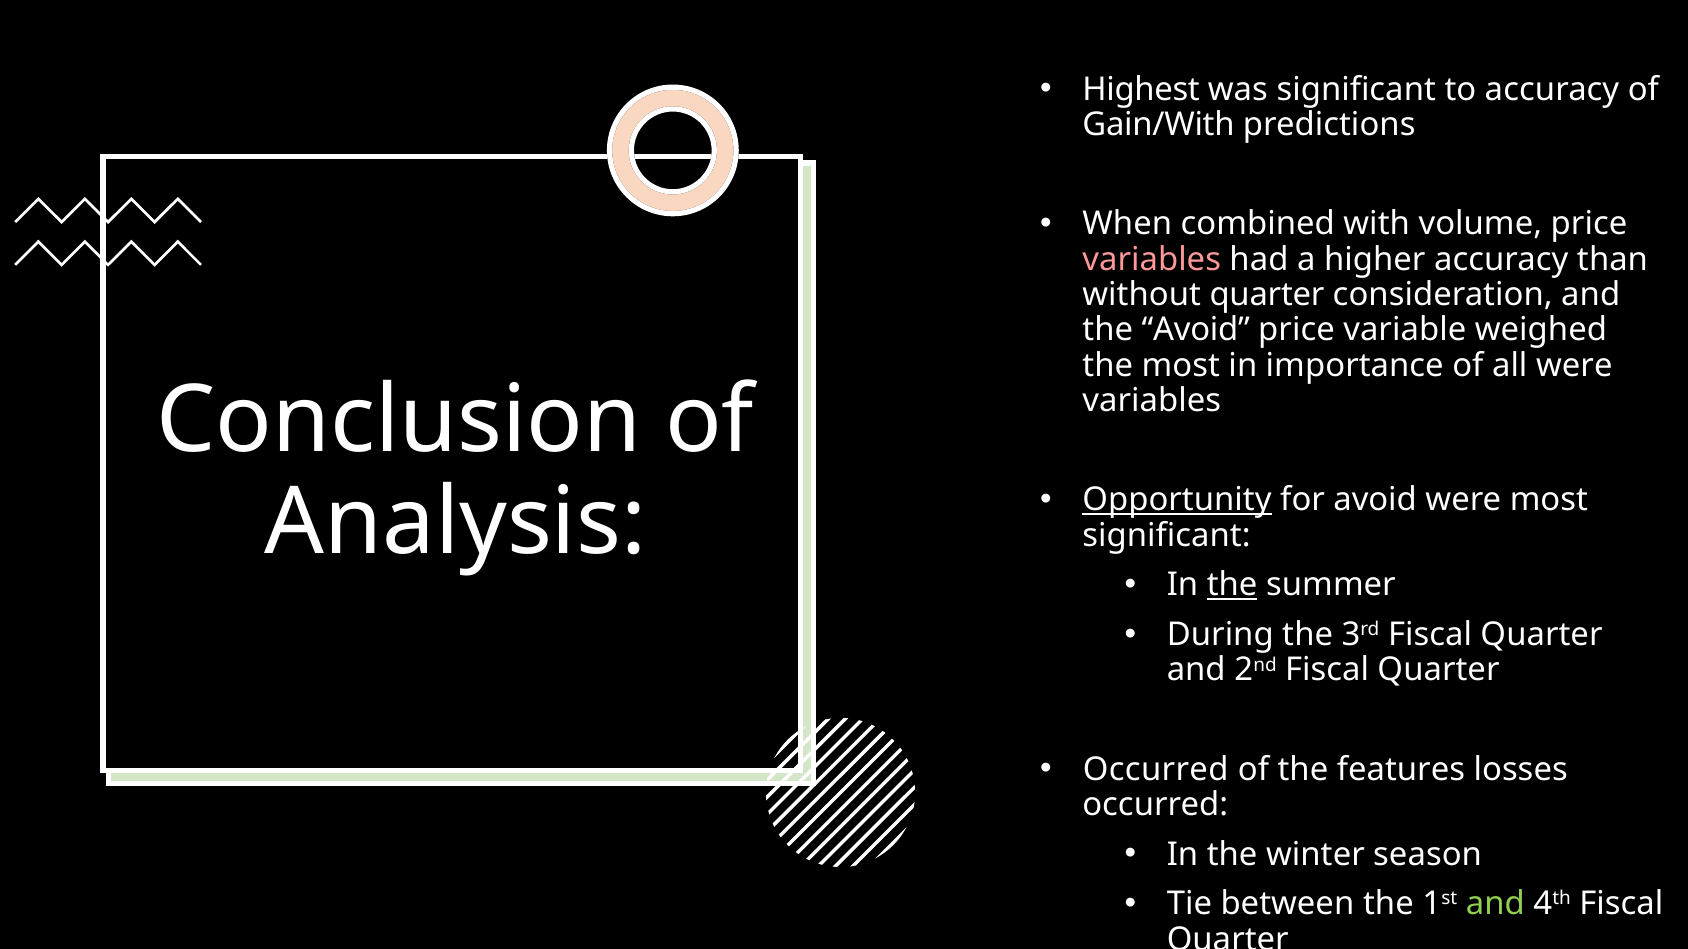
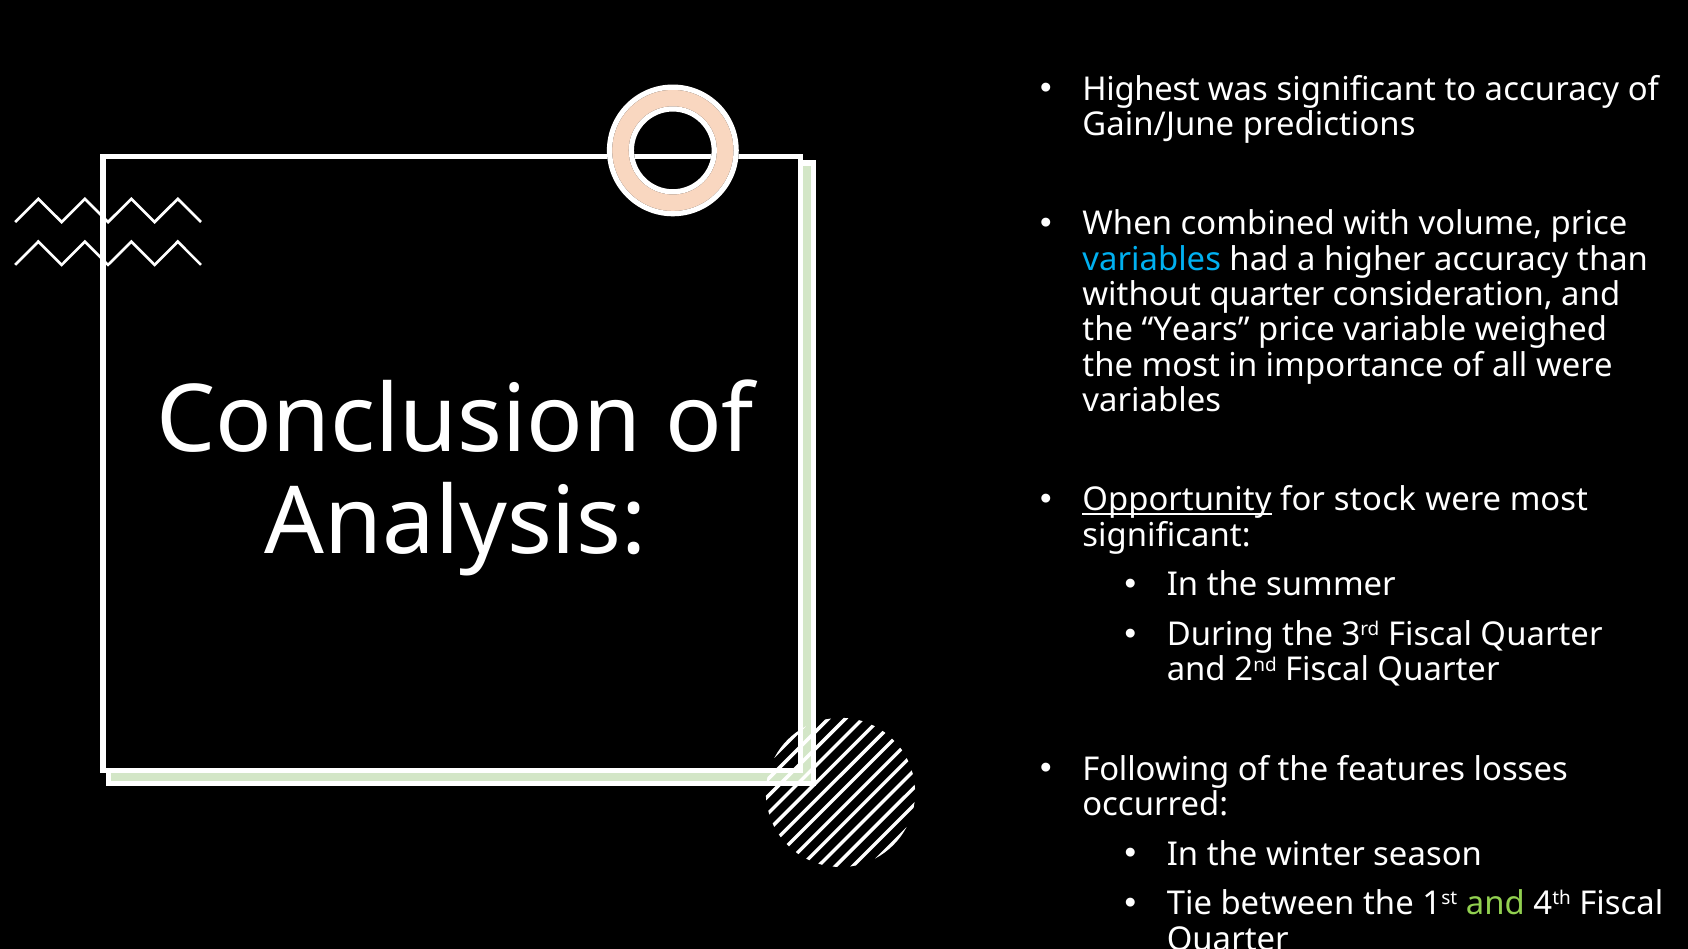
Gain/With: Gain/With -> Gain/June (1158, 125)
variables colour: pink -> light blue (1152, 259)
the Avoid: Avoid -> Years (1196, 330)
for avoid: avoid -> stock (1375, 500)
the underline: present -> none (1232, 585)
Occurred: Occurred -> Following (1156, 770)
